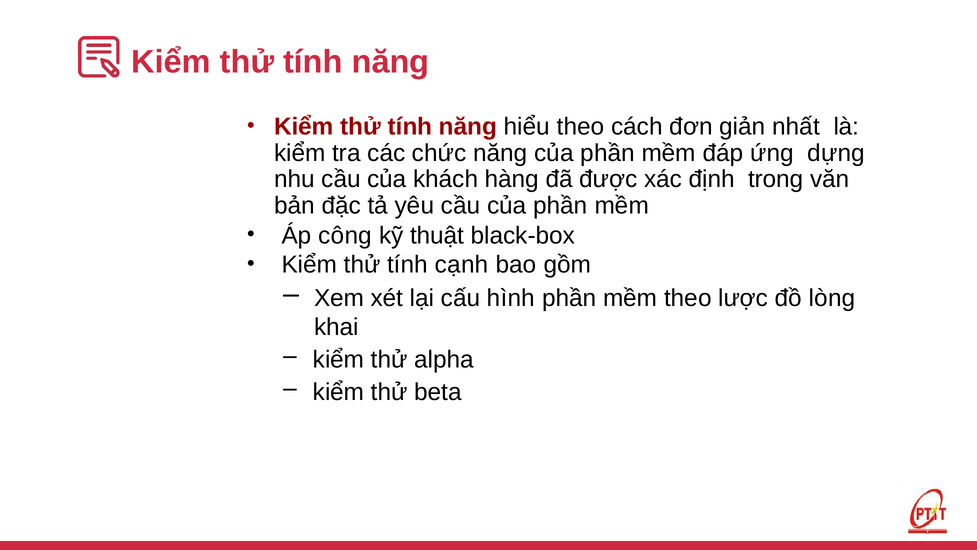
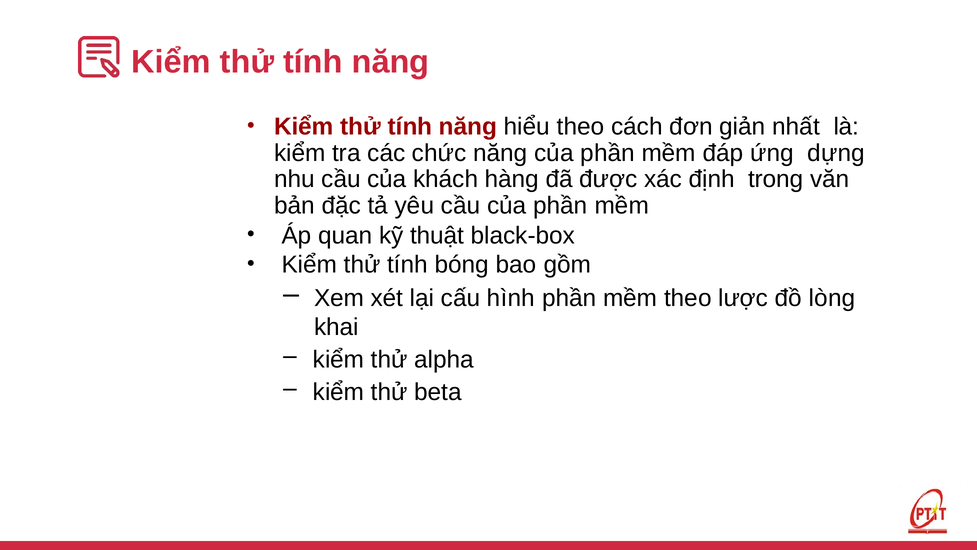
công: công -> quan (345, 235)
cạnh: cạnh -> bóng (462, 265)
